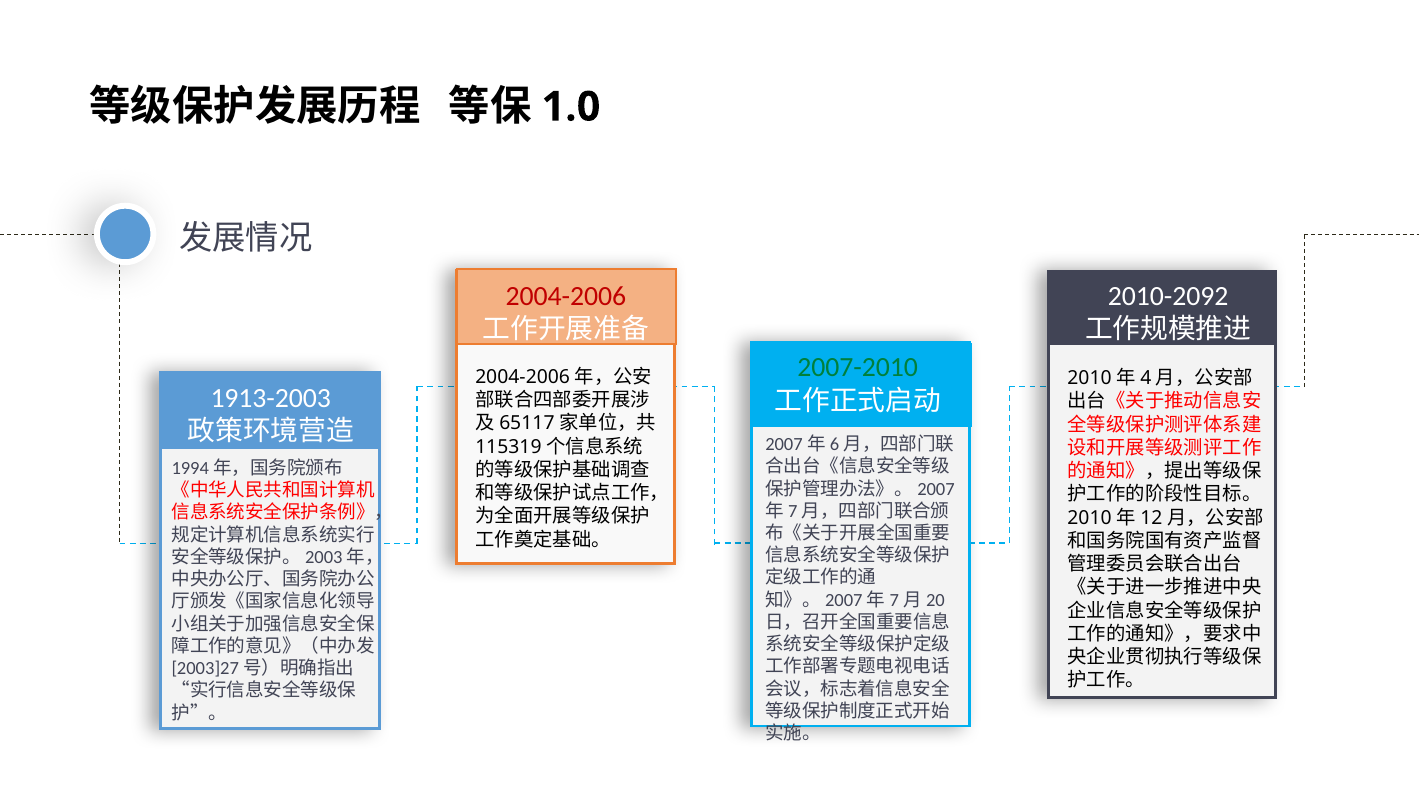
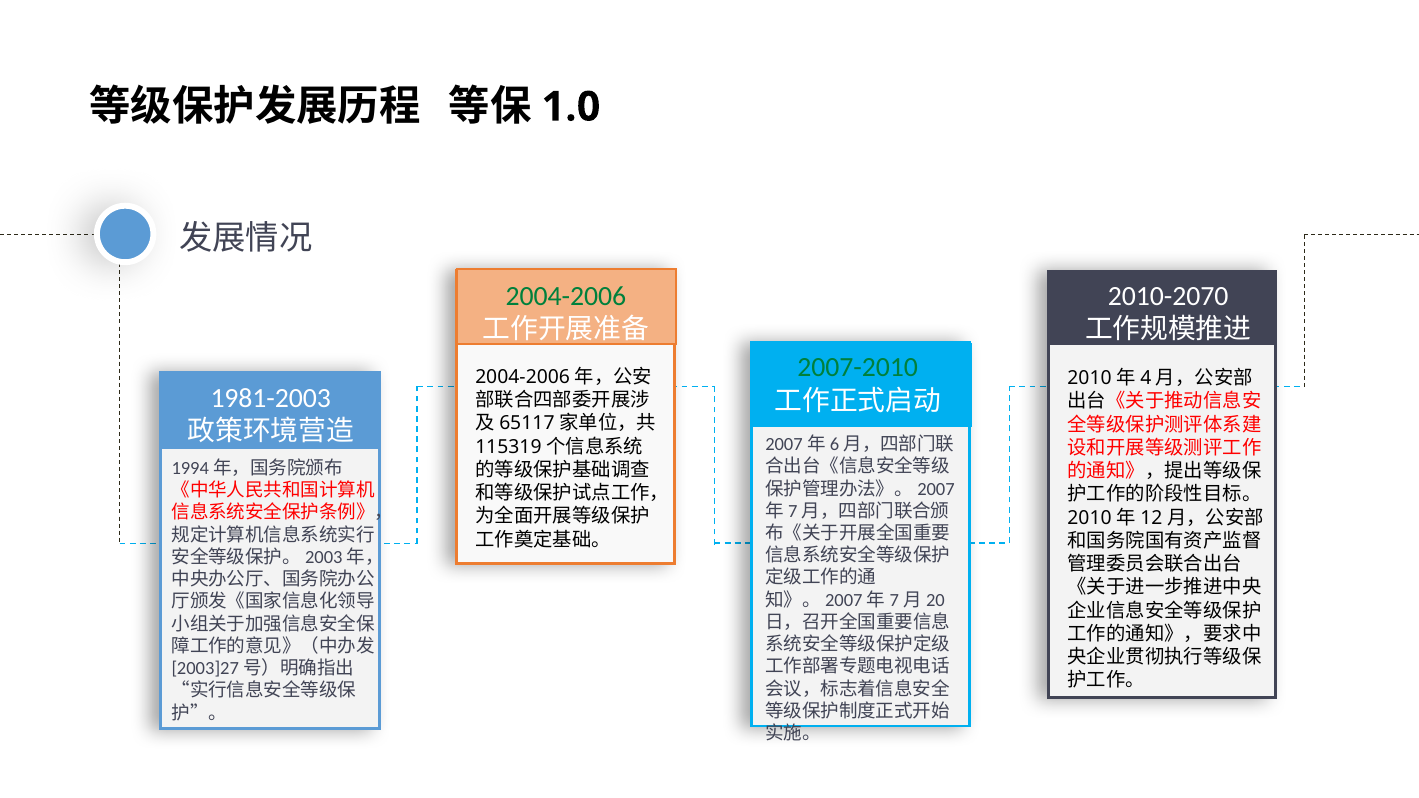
2004-2006 colour: red -> green (566, 296)
2010-2092: 2010-2092 -> 2010-2070 (1168, 296)
1913-2003: 1913-2003 -> 1981-2003 (271, 398)
